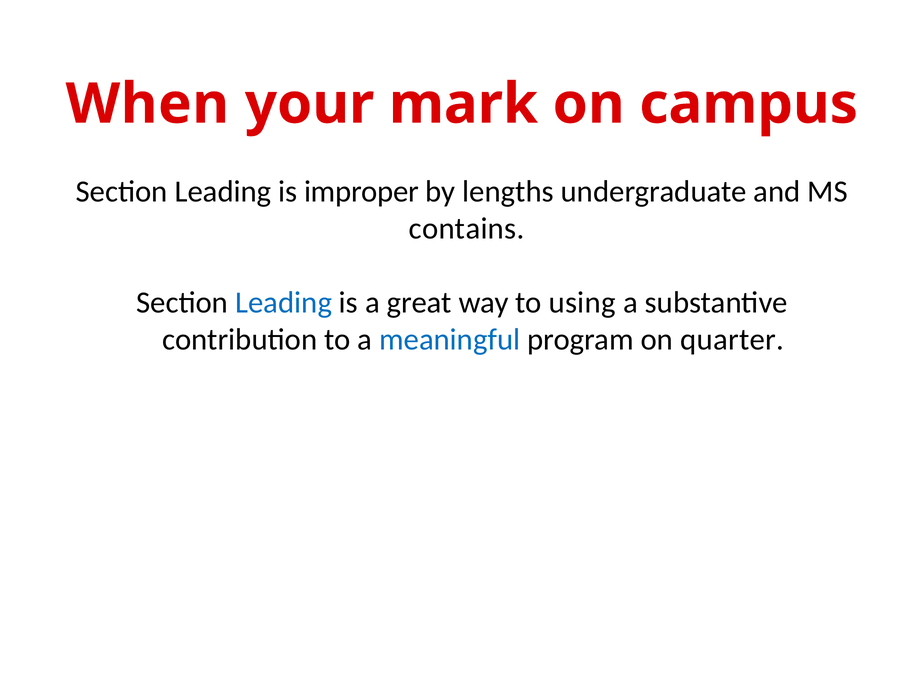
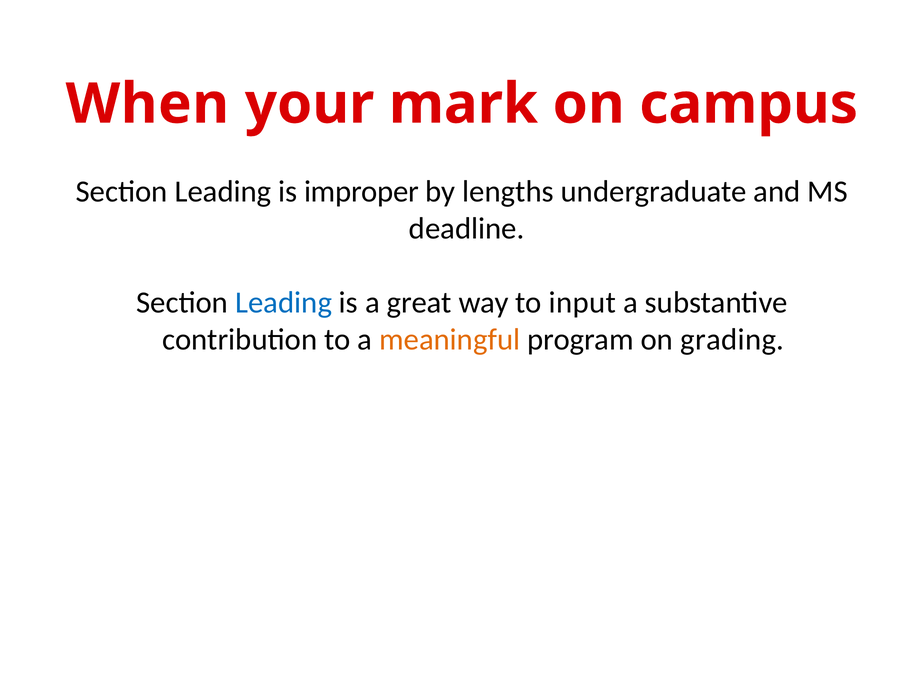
contains: contains -> deadline (467, 229)
using: using -> input (582, 302)
meaningful colour: blue -> orange (450, 339)
quarter: quarter -> grading (732, 339)
